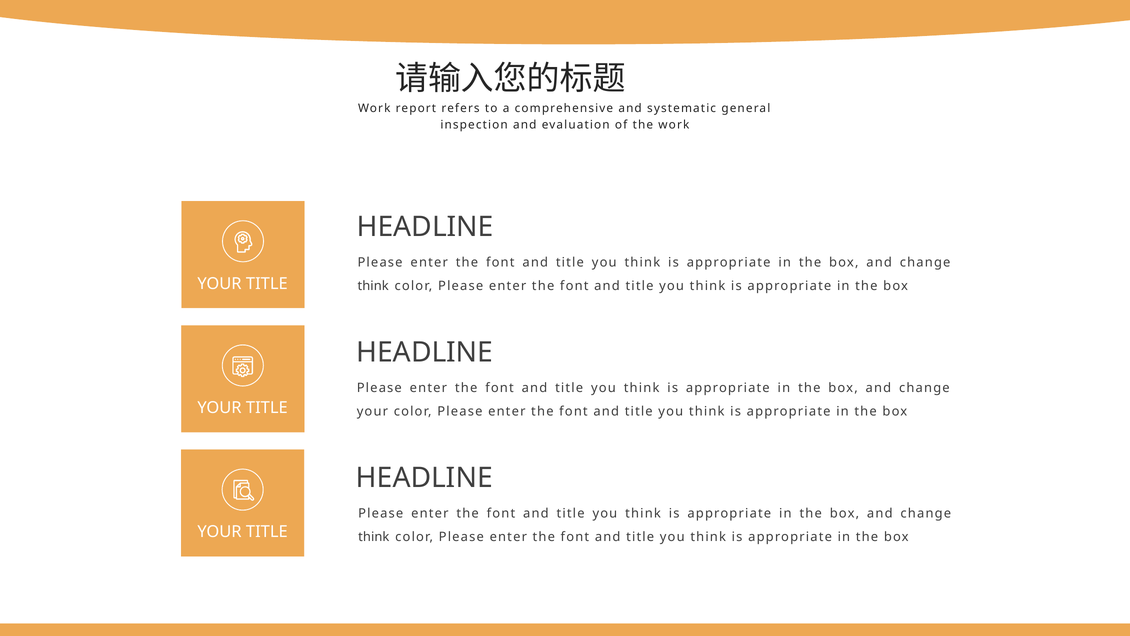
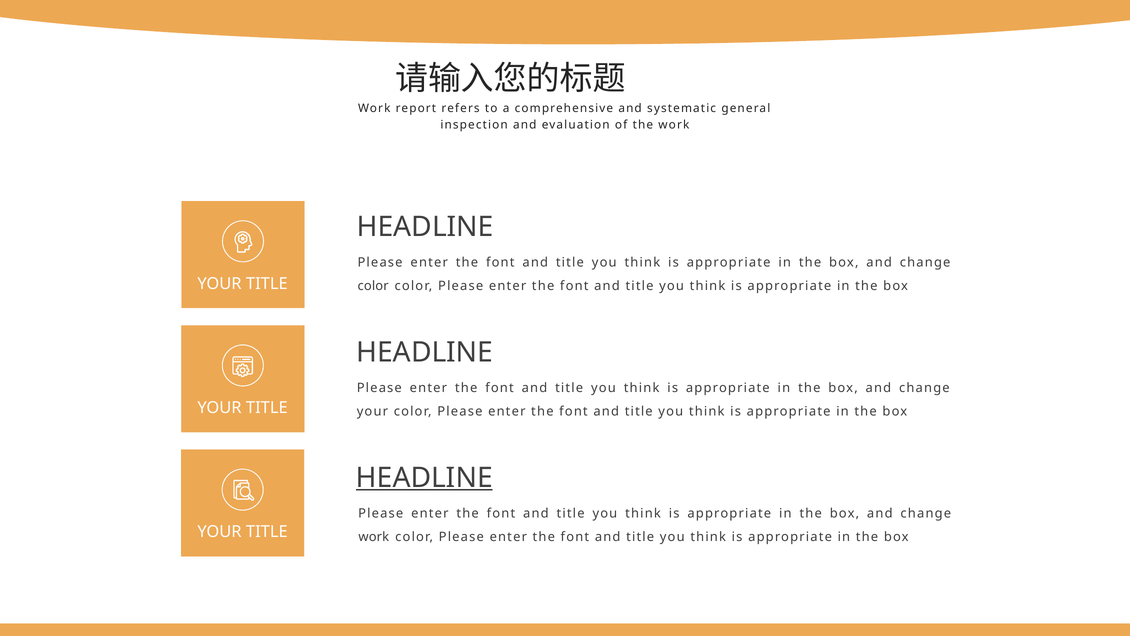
think: think -> color (373, 286)
HEADLINE underline: none -> present (424, 477)
think: think -> work (374, 537)
